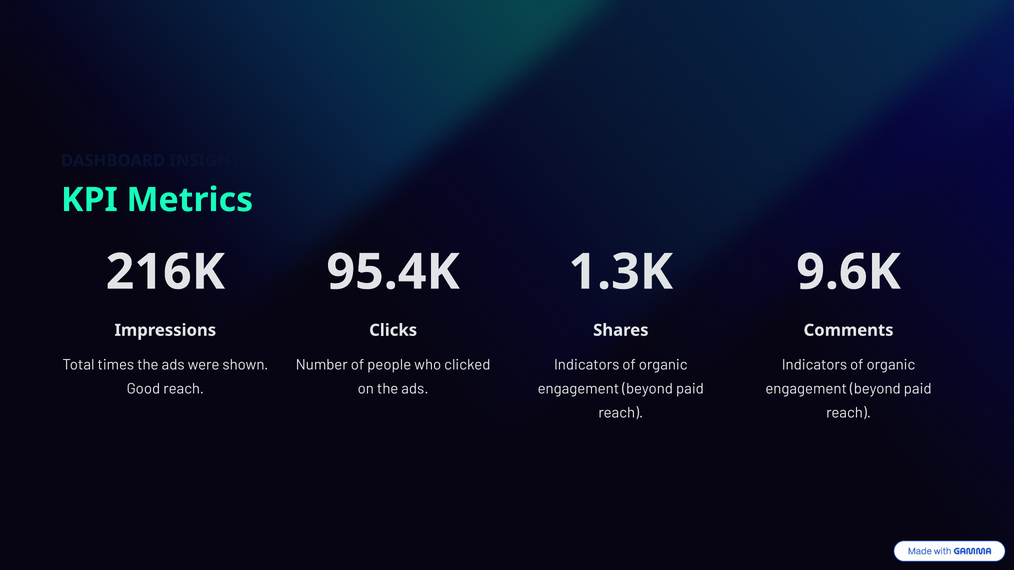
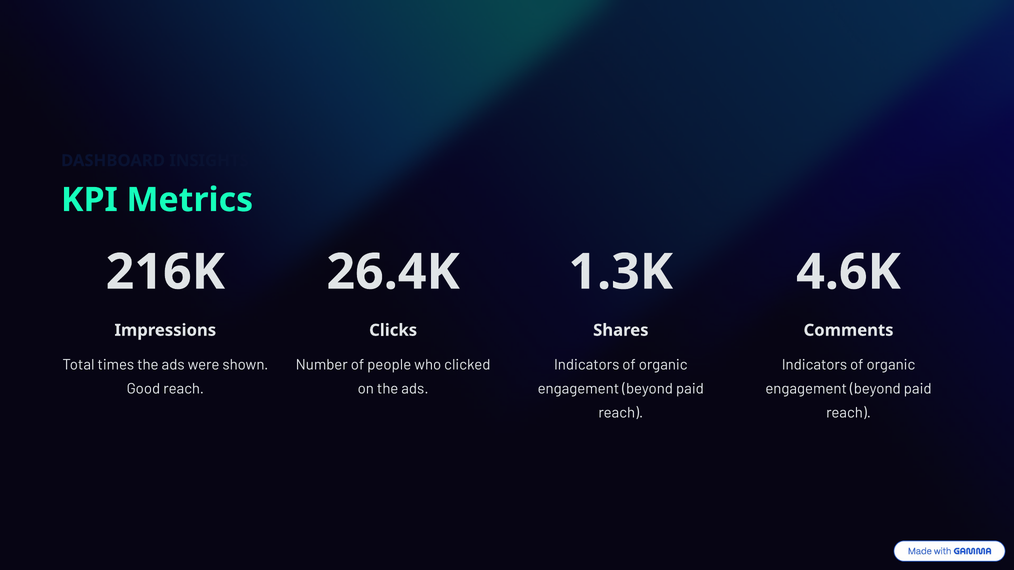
95.4K: 95.4K -> 26.4K (393, 272)
9.6K: 9.6K -> 4.6K (849, 272)
